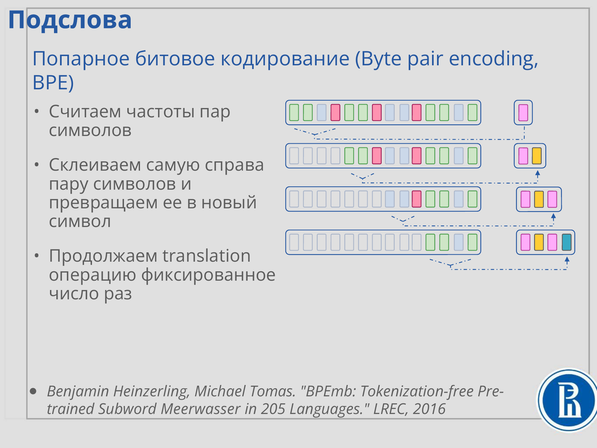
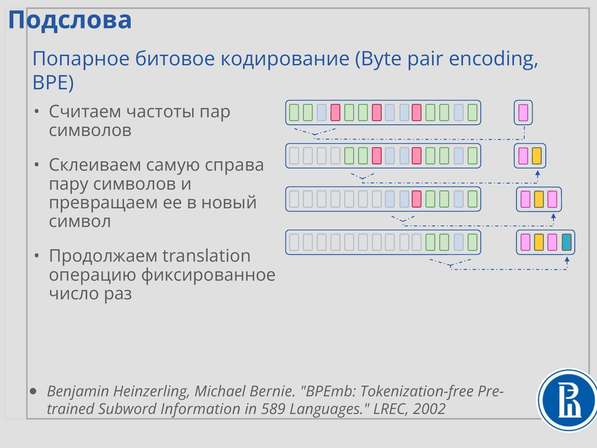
Tomas: Tomas -> Bernie (273, 391)
Meerwasser: Meerwasser -> Information (201, 409)
205: 205 -> 589 (273, 409)
2016: 2016 -> 2002 (429, 409)
